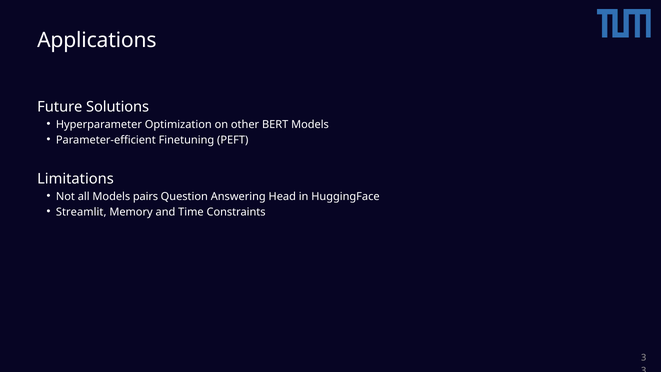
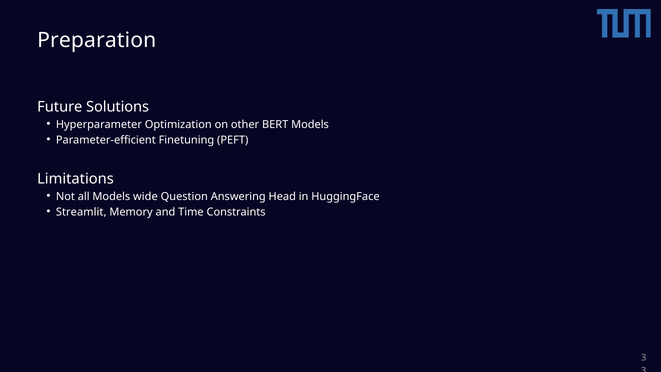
Applications: Applications -> Preparation (97, 40)
pairs: pairs -> wide (145, 196)
